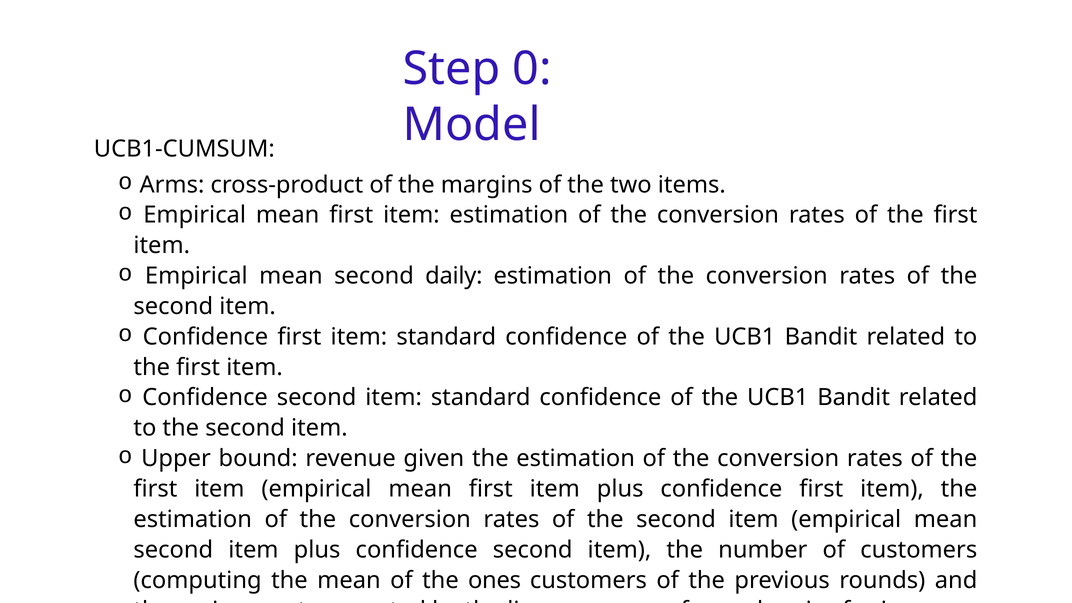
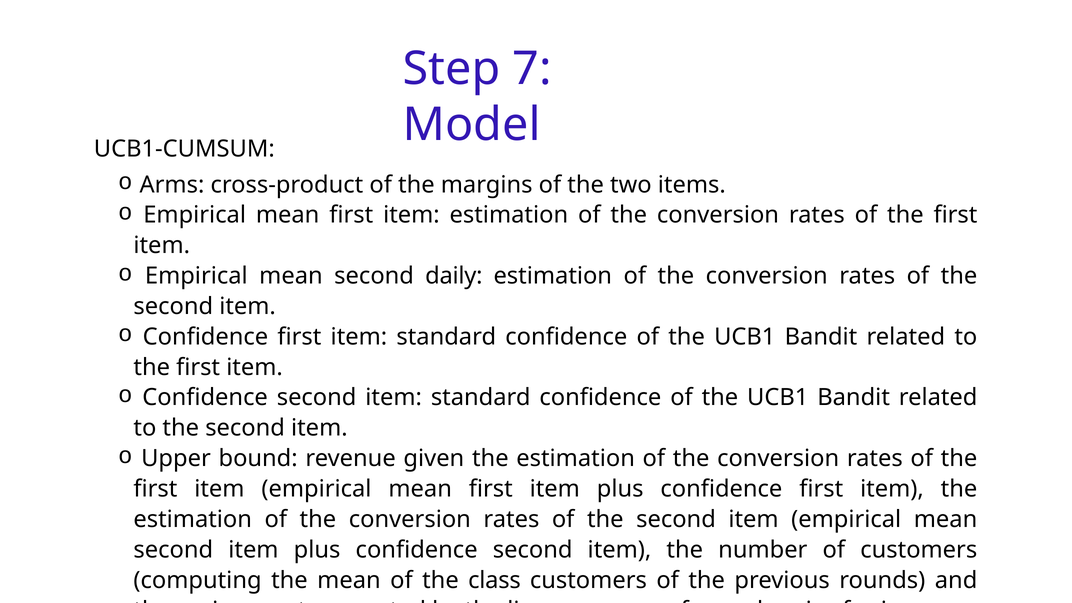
0: 0 -> 7 (532, 69)
ones: ones -> class (495, 580)
